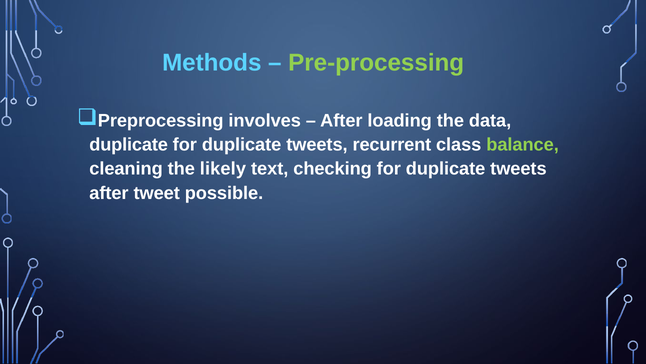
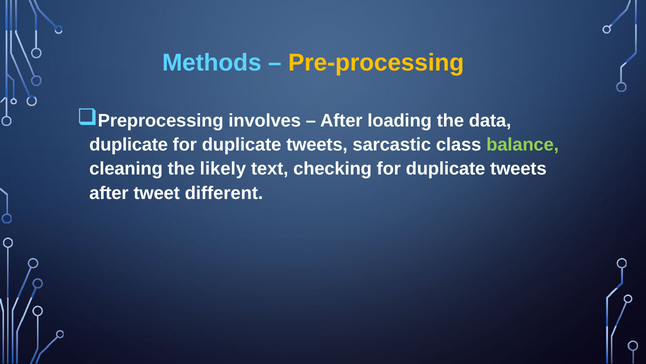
Pre-processing colour: light green -> yellow (376, 63)
recurrent: recurrent -> sarcastic (392, 145)
possible: possible -> different (224, 193)
